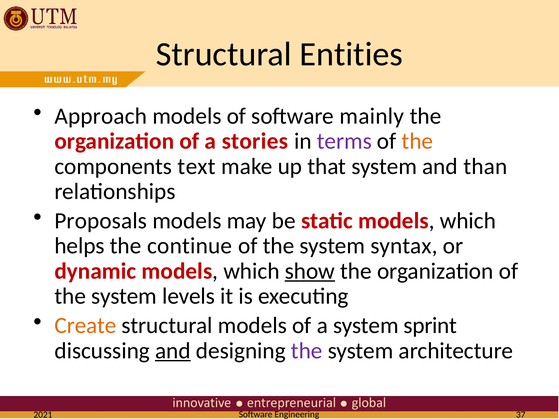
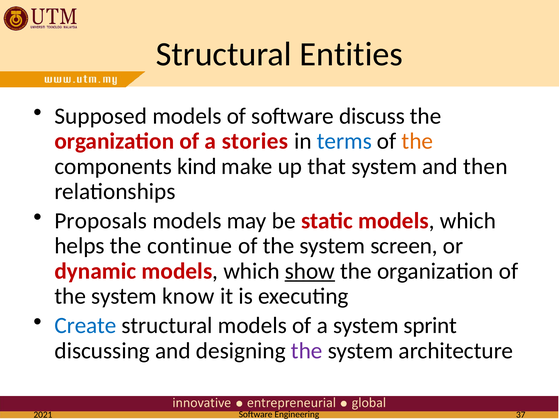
Approach: Approach -> Supposed (101, 116)
mainly: mainly -> discuss (372, 116)
terms colour: purple -> blue (344, 141)
text: text -> kind (197, 167)
than: than -> then (485, 167)
syntax: syntax -> screen (404, 246)
levels: levels -> know (188, 296)
Create colour: orange -> blue (86, 326)
and underline: present -> none (173, 351)
